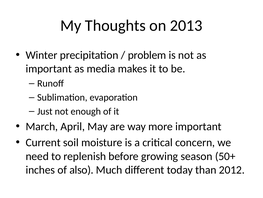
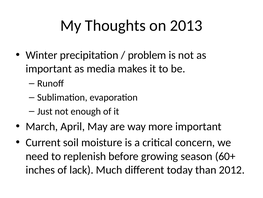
50+: 50+ -> 60+ (225, 156)
also: also -> lack (81, 169)
